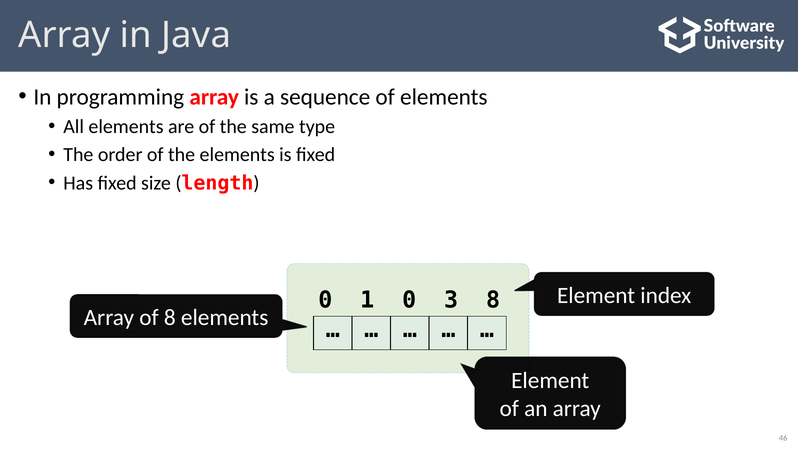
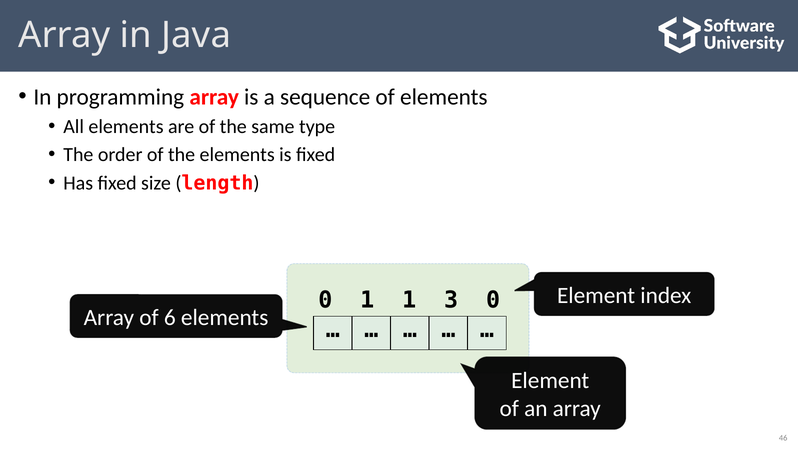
1 0: 0 -> 1 (409, 300)
3 8: 8 -> 0 (493, 300)
of 8: 8 -> 6 (170, 318)
